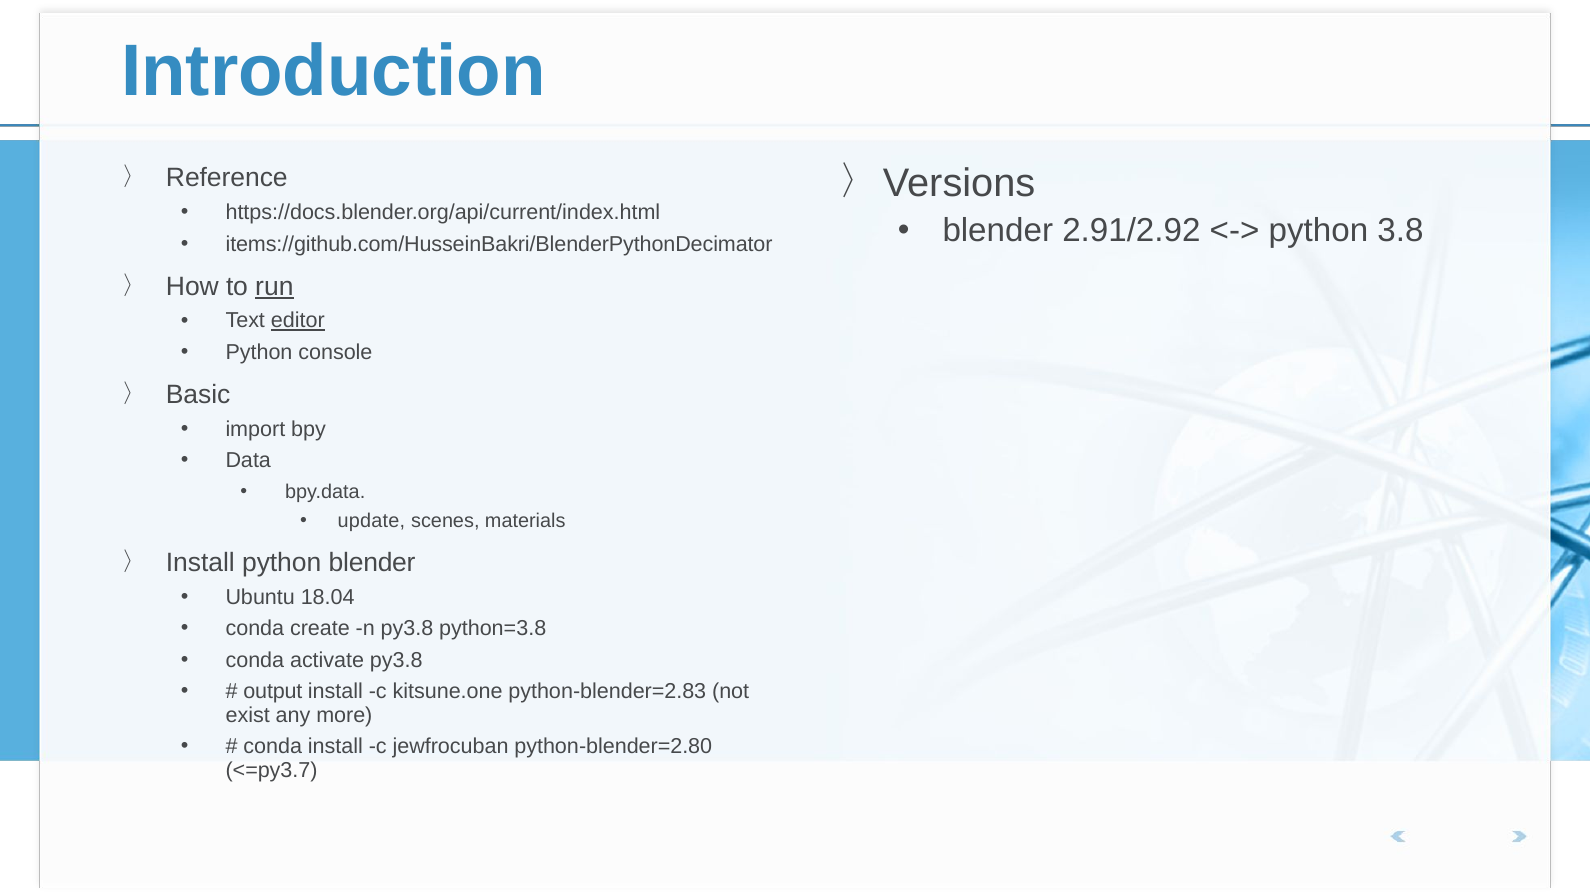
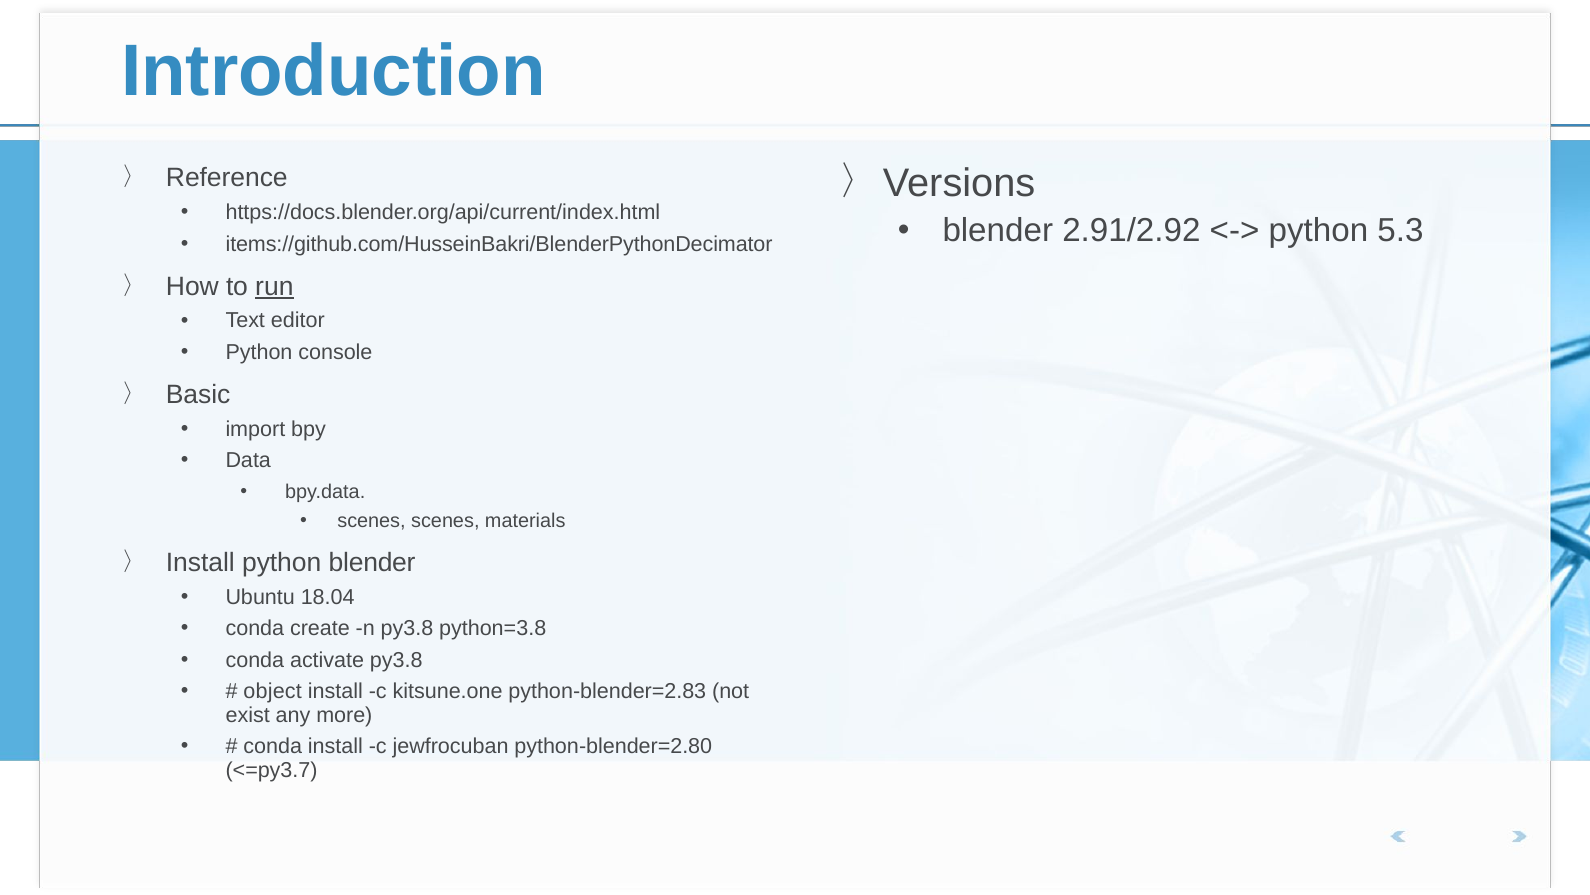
3.8: 3.8 -> 5.3 (1401, 231)
editor underline: present -> none (298, 321)
update: update -> scenes (371, 521)
output: output -> object (273, 691)
